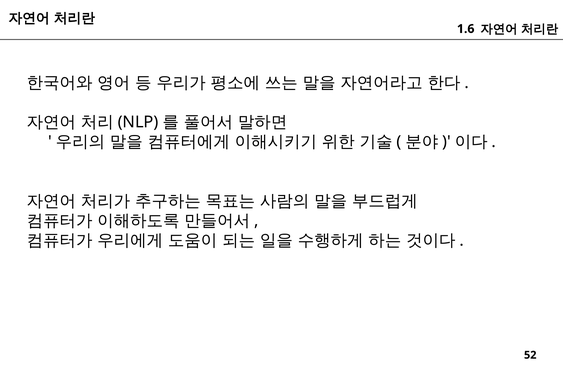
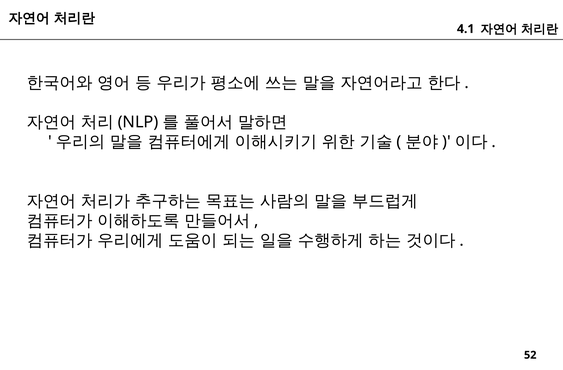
1.6: 1.6 -> 4.1 (466, 29)
